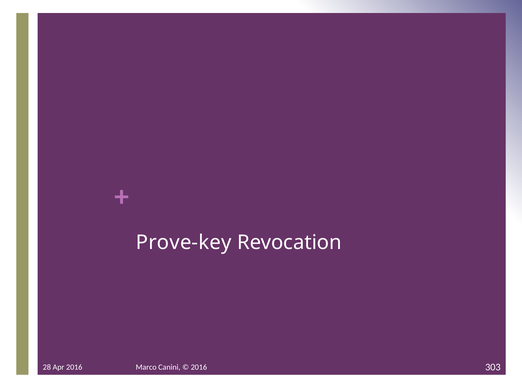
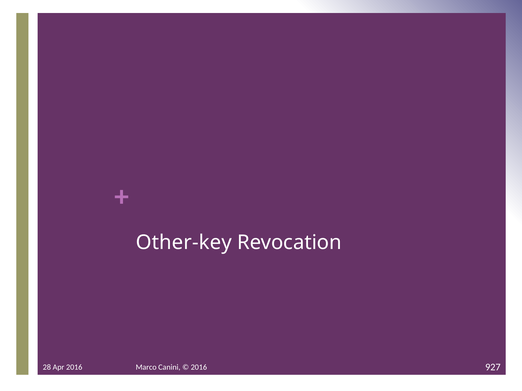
Prove-key: Prove-key -> Other-key (184, 243)
303: 303 -> 927 (493, 368)
